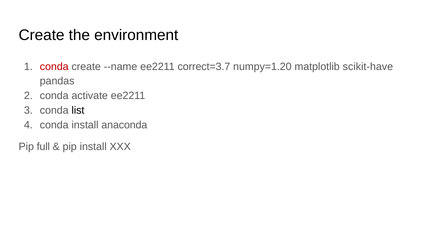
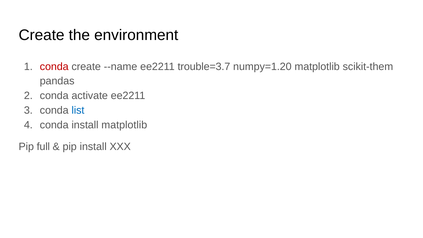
correct=3.7: correct=3.7 -> trouble=3.7 (204, 67)
scikit-have: scikit-have -> scikit-them (368, 67)
list colour: black -> blue (78, 110)
install anaconda: anaconda -> matplotlib (124, 125)
